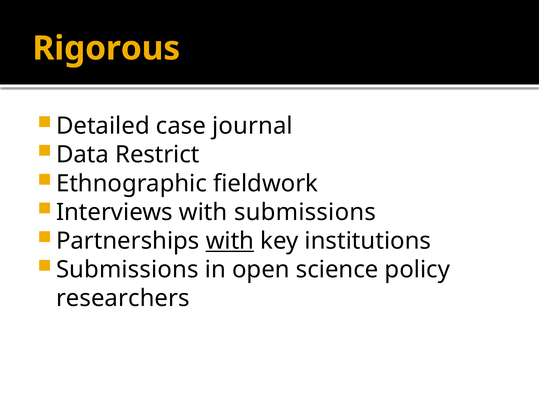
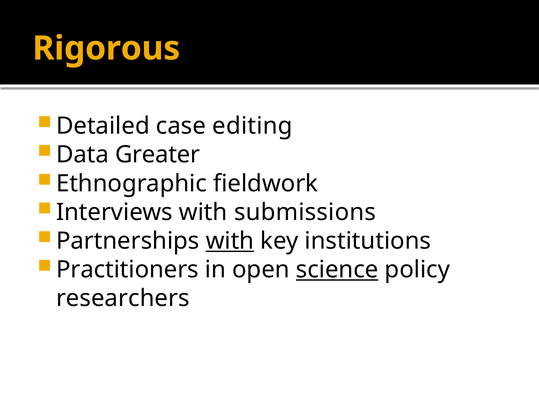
journal: journal -> editing (252, 126)
Restrict: Restrict -> Greater (157, 155)
Submissions: Submissions -> Practitioners (127, 270)
science underline: none -> present (337, 270)
